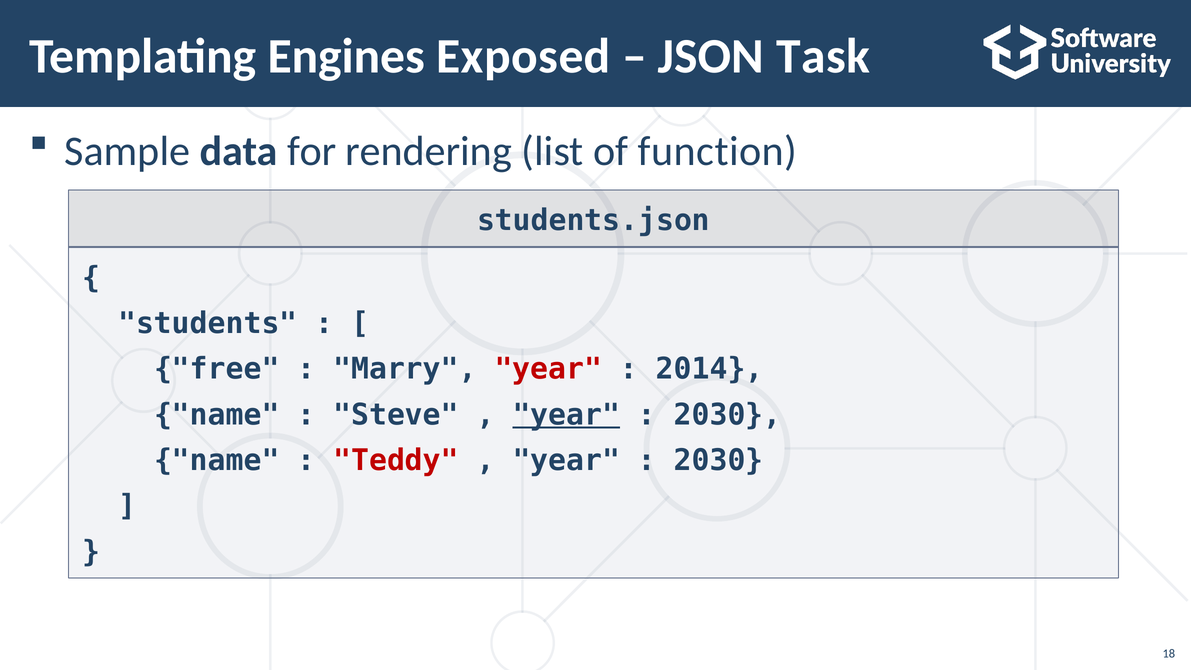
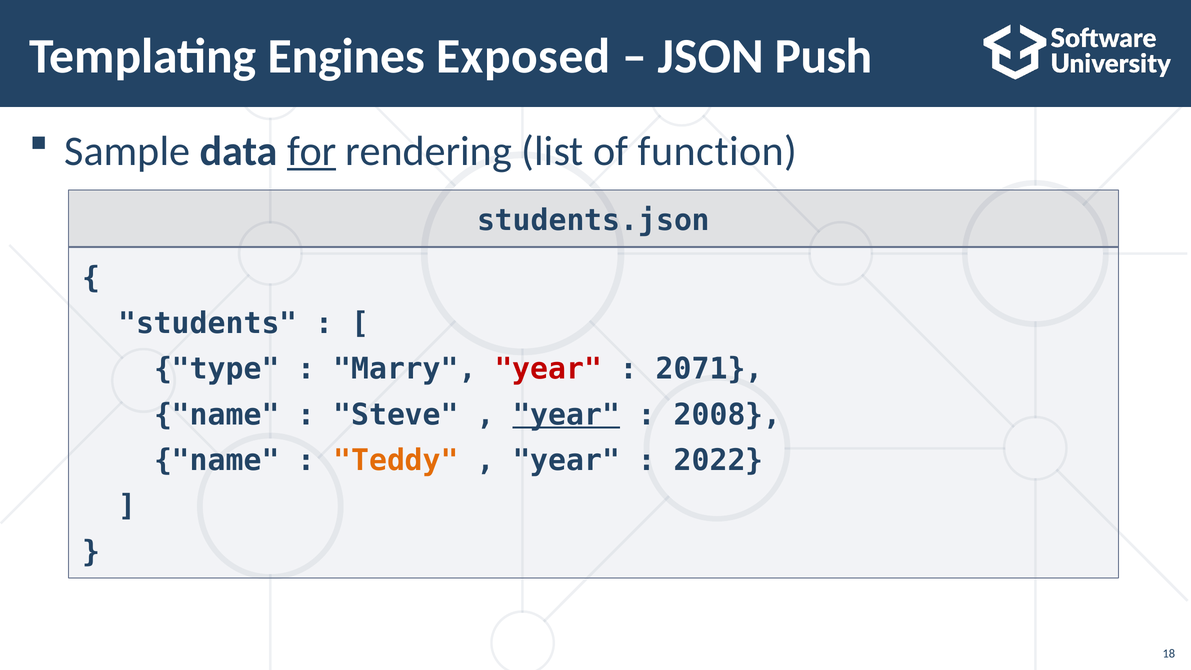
Task: Task -> Push (824, 56)
for underline: none -> present (312, 151)
free: free -> type (217, 369)
2014: 2014 -> 2071 (710, 369)
2030: 2030 -> 2008 (728, 415)
Teddy colour: red -> orange (396, 460)
2030: 2030 -> 2022 (719, 460)
